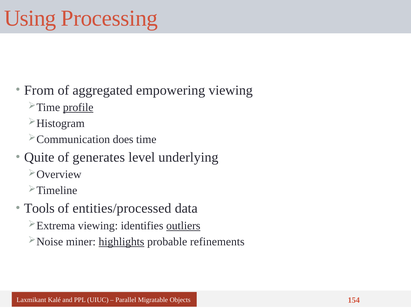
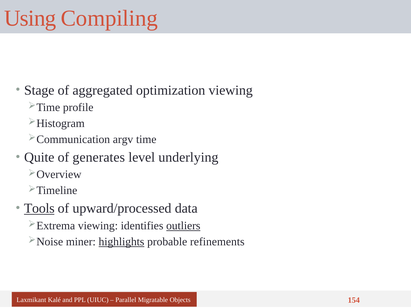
Processing: Processing -> Compiling (109, 18)
From: From -> Stage (39, 90)
empowering: empowering -> optimization (171, 90)
profile underline: present -> none (78, 108)
does: does -> argv (123, 140)
Tools underline: none -> present (39, 209)
entities/processed: entities/processed -> upward/processed (122, 209)
